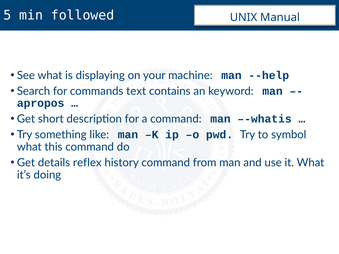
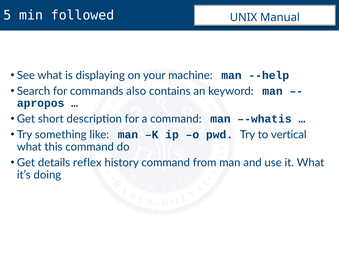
text: text -> also (136, 91)
symbol: symbol -> vertical (289, 135)
